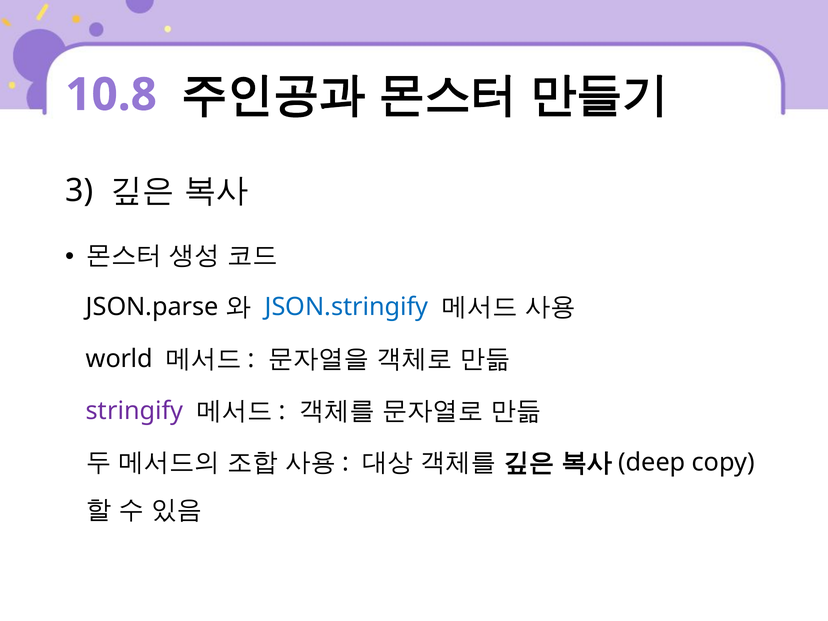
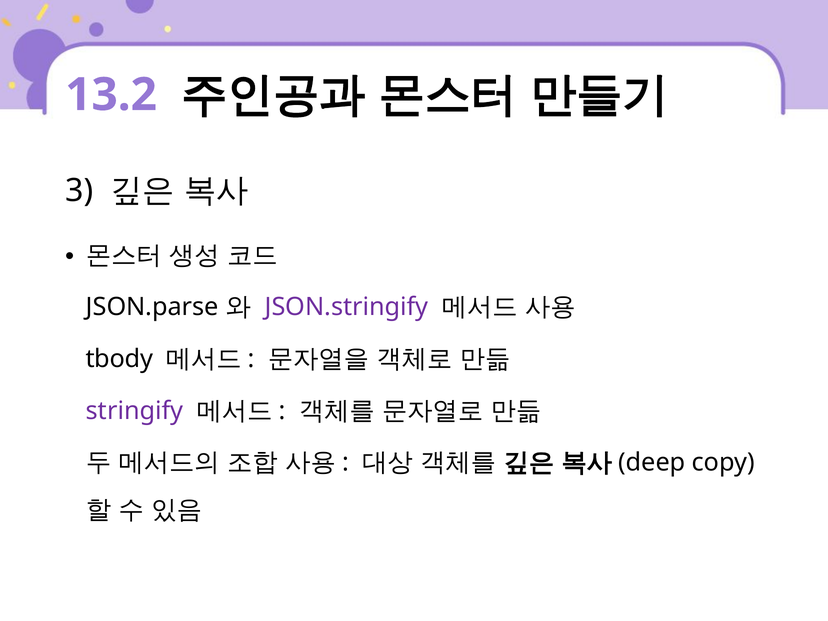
10.8: 10.8 -> 13.2 (111, 95)
JSON.stringify colour: blue -> purple (347, 307)
world: world -> tbody (119, 359)
